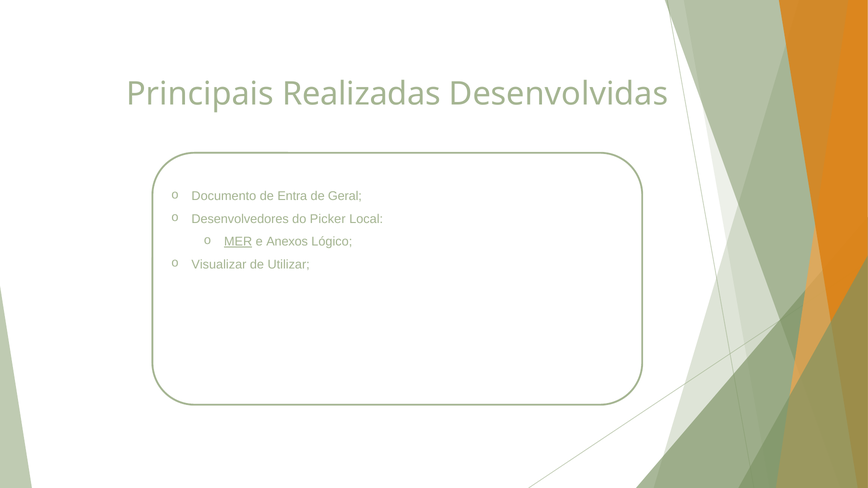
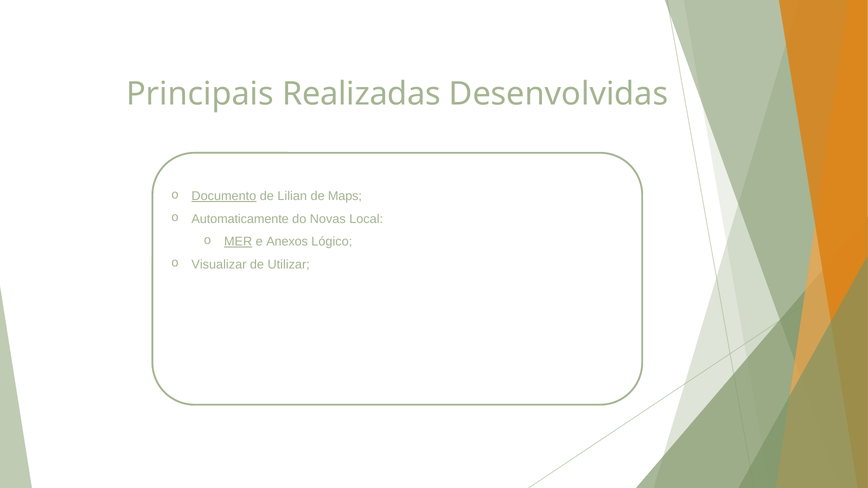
Documento underline: none -> present (224, 196)
Entra: Entra -> Lilian (292, 196)
Geral: Geral -> Maps (345, 196)
Desenvolvedores: Desenvolvedores -> Automaticamente (240, 219)
Picker: Picker -> Novas (328, 219)
